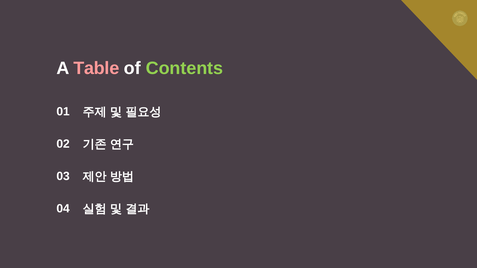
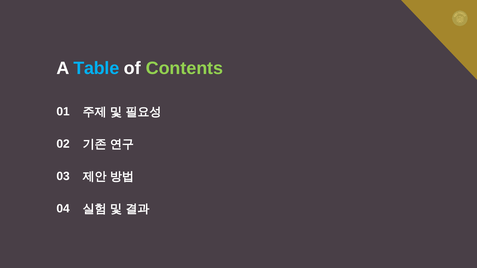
Table colour: pink -> light blue (96, 68)
